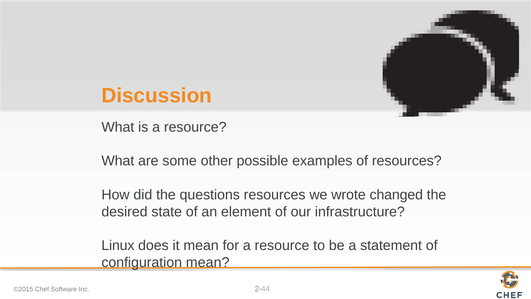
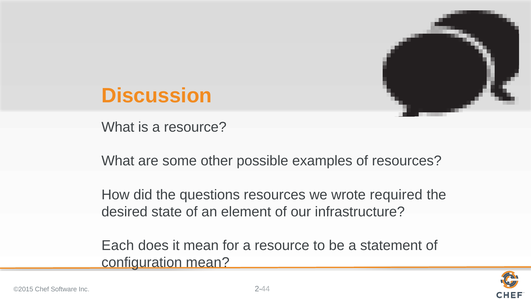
changed: changed -> required (396, 195)
Linux: Linux -> Each (118, 245)
